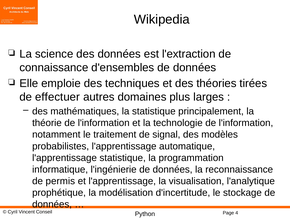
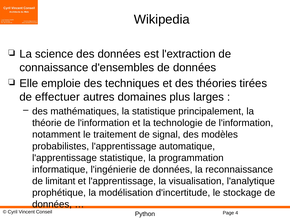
permis: permis -> limitant (60, 181)
